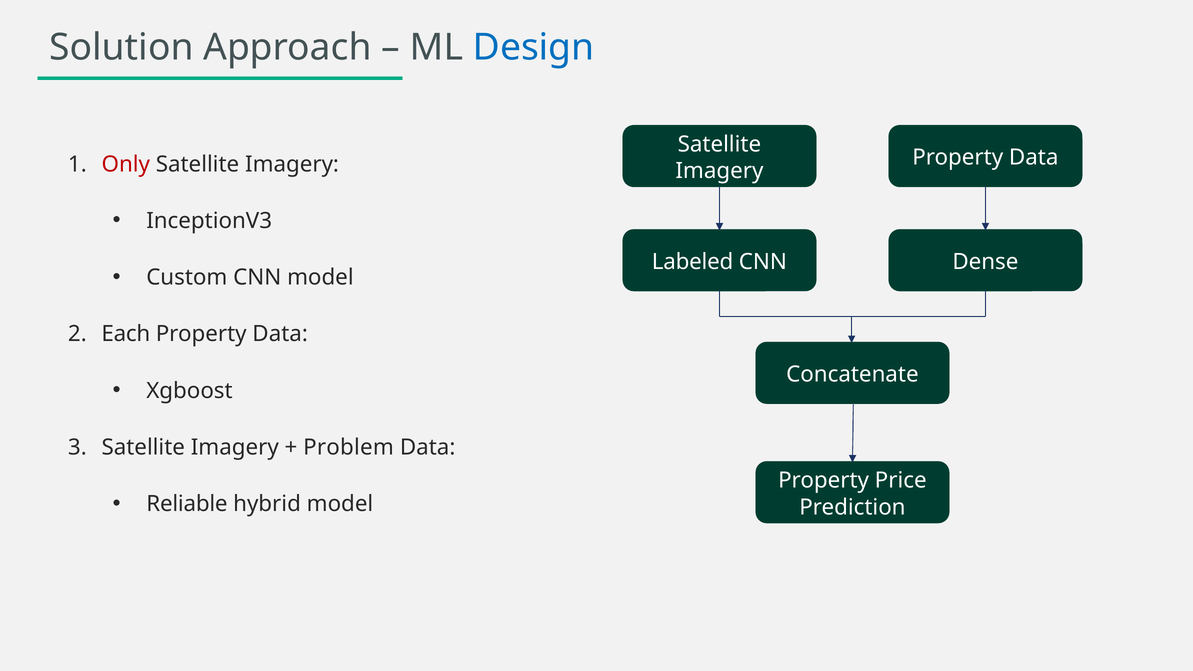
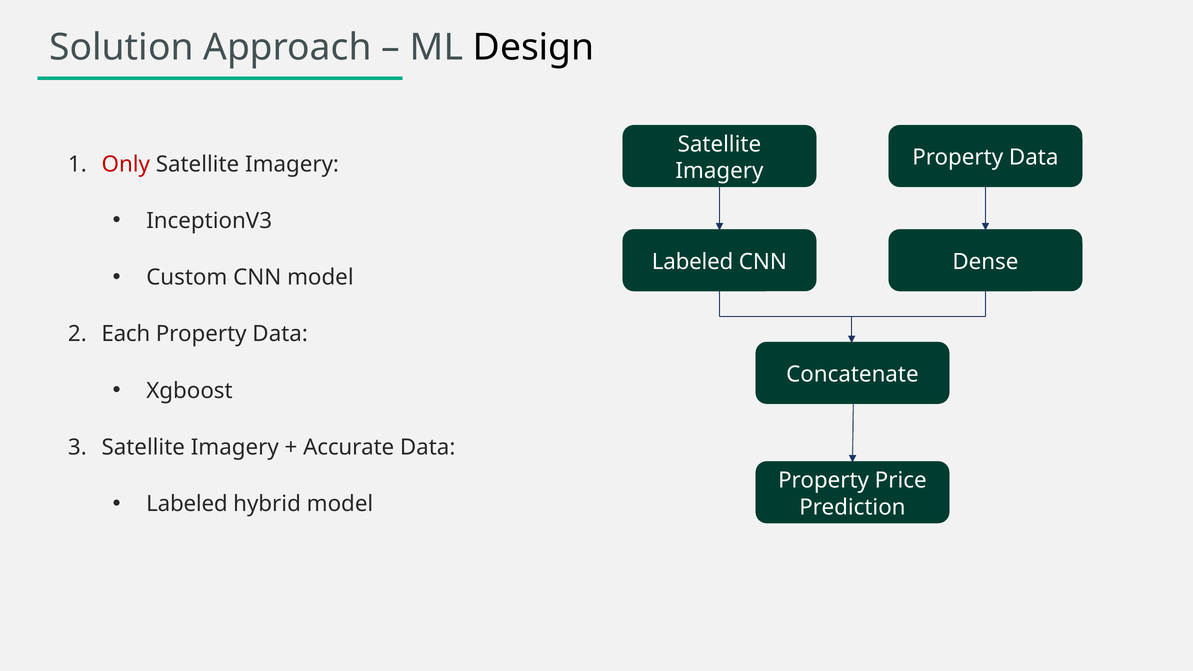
Design colour: blue -> black (534, 47)
Problem: Problem -> Accurate (349, 447)
Reliable: Reliable -> Labeled (187, 504)
